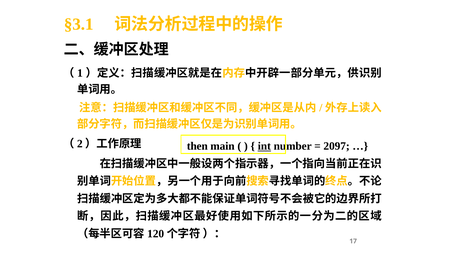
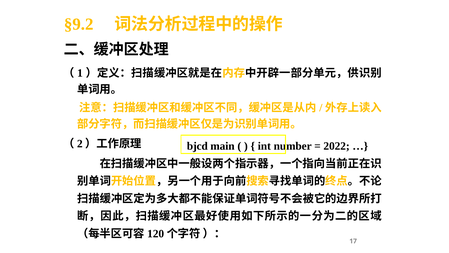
§3.1: §3.1 -> §9.2 (79, 24)
then: then -> bjcd (197, 146)
int underline: present -> none (264, 146)
2097: 2097 -> 2022 (337, 146)
